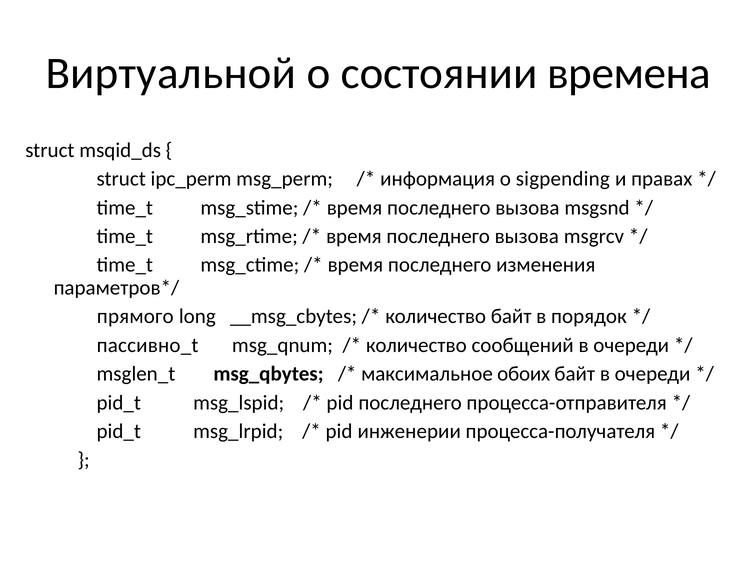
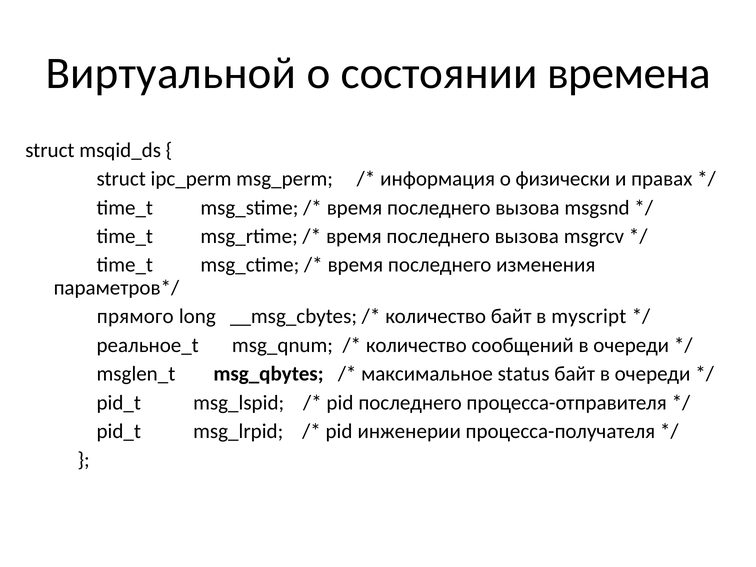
sigpending: sigpending -> физически (563, 179)
порядок: порядок -> myscript (589, 316)
пассивно_t: пассивно_t -> реальное_t (148, 345)
обоих: обоих -> status (524, 374)
